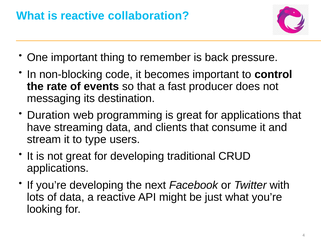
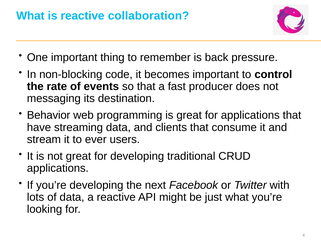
Duration: Duration -> Behavior (49, 115)
type: type -> ever (96, 139)
